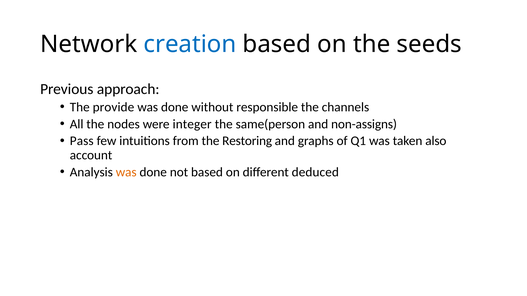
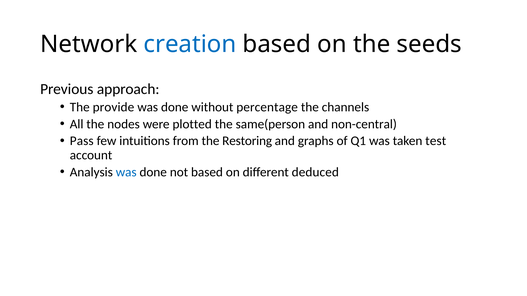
responsible: responsible -> percentage (267, 107)
integer: integer -> plotted (192, 124)
non-assigns: non-assigns -> non-central (364, 124)
also: also -> test (436, 141)
was colour: orange -> blue (126, 172)
